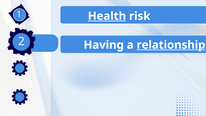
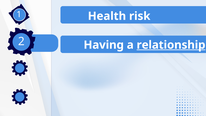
Health underline: present -> none (107, 16)
